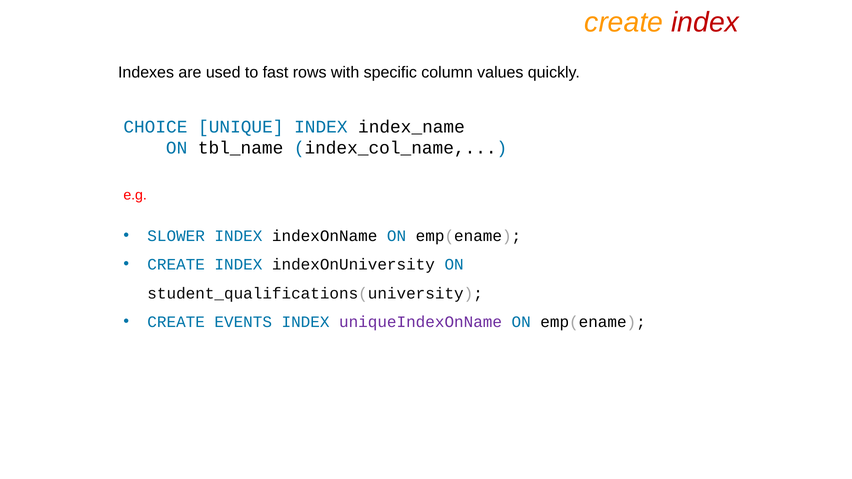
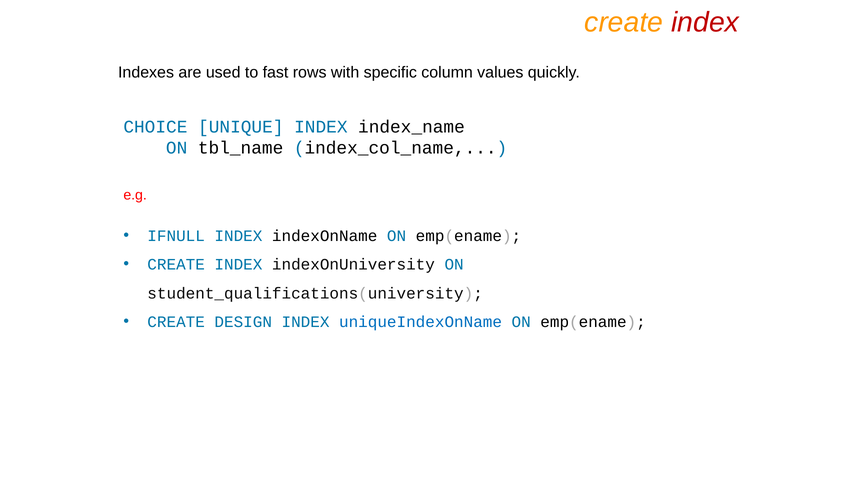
SLOWER: SLOWER -> IFNULL (176, 236)
EVENTS: EVENTS -> DESIGN (243, 322)
uniqueIndexOnName colour: purple -> blue (421, 322)
